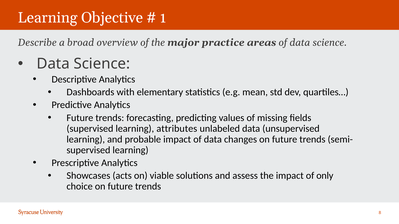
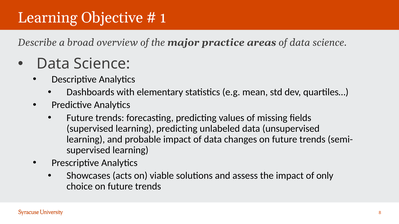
learning attributes: attributes -> predicting (177, 129)
